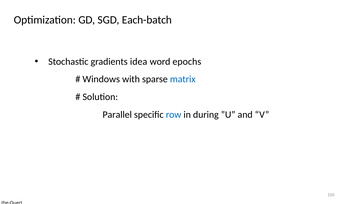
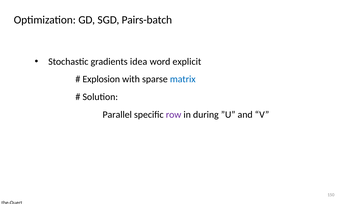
Each-batch: Each-batch -> Pairs-batch (147, 20)
epochs: epochs -> explicit (187, 61)
Windows: Windows -> Explosion (101, 79)
row colour: blue -> purple (174, 114)
